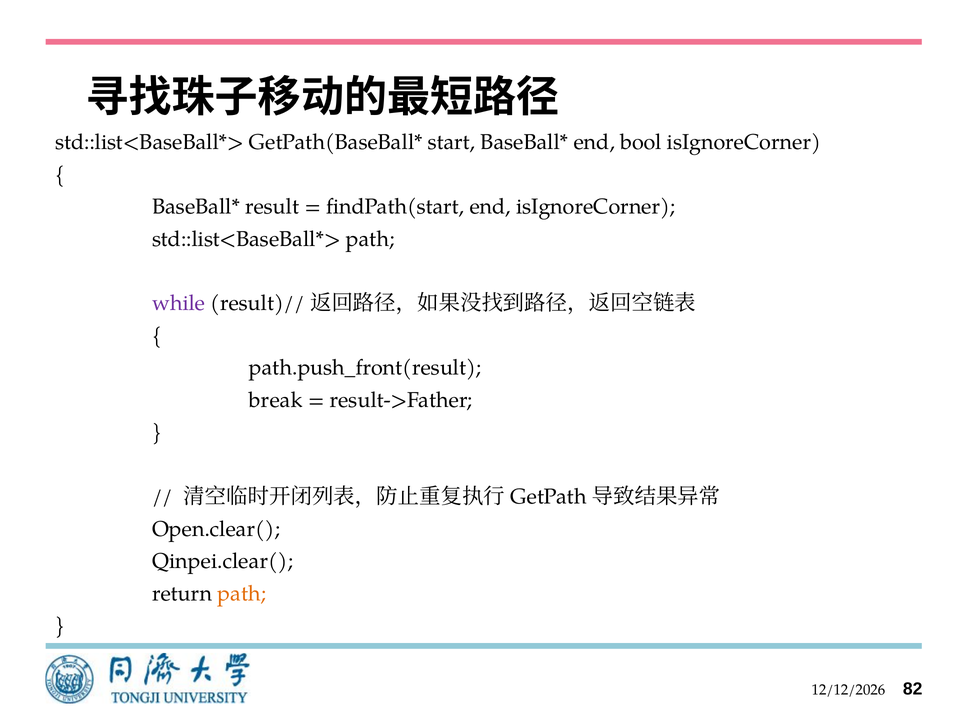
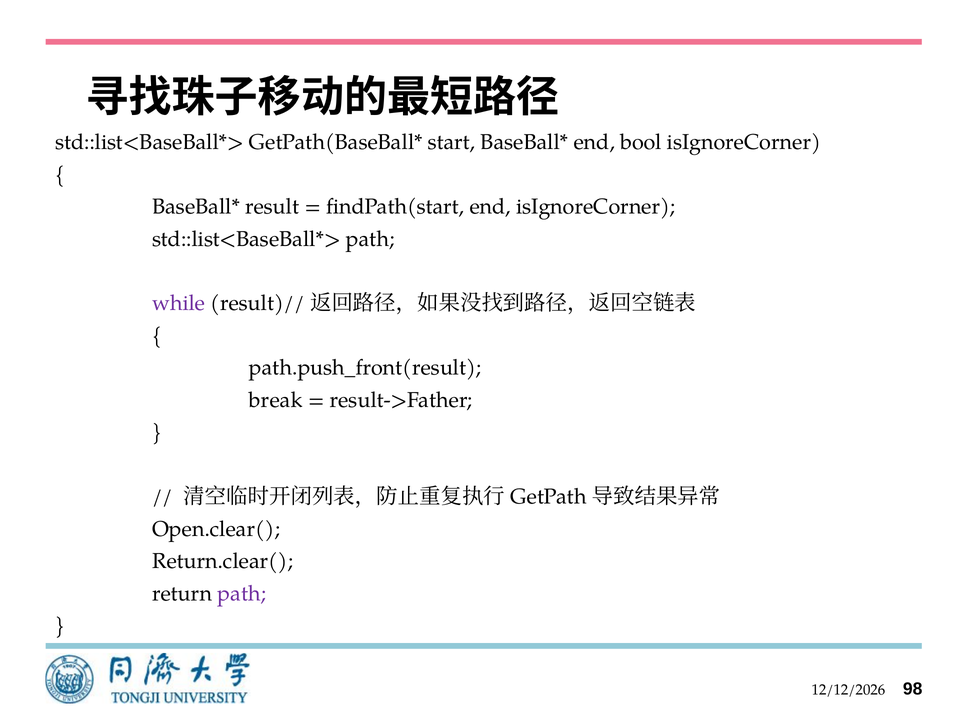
Qinpei.clear(: Qinpei.clear( -> Return.clear( (223, 561)
path colour: orange -> purple (242, 594)
82: 82 -> 98 (913, 689)
